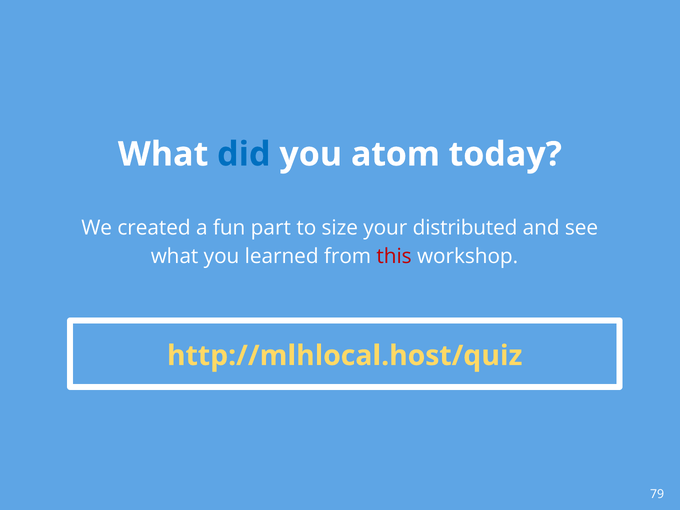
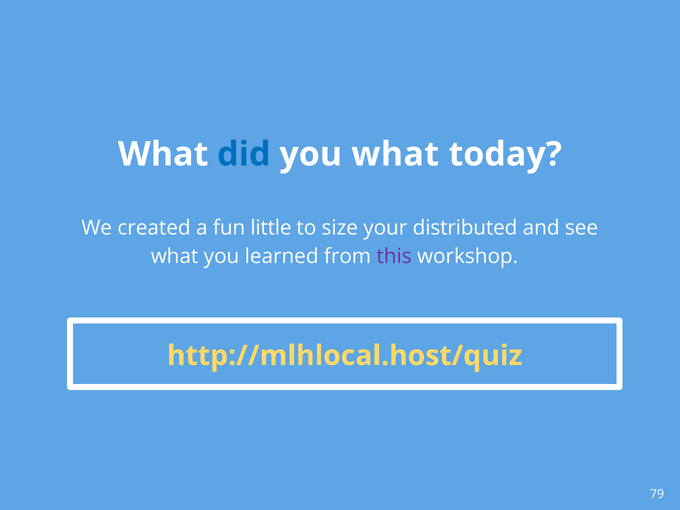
you atom: atom -> what (395, 154)
part: part -> little (271, 228)
this colour: red -> purple (394, 256)
